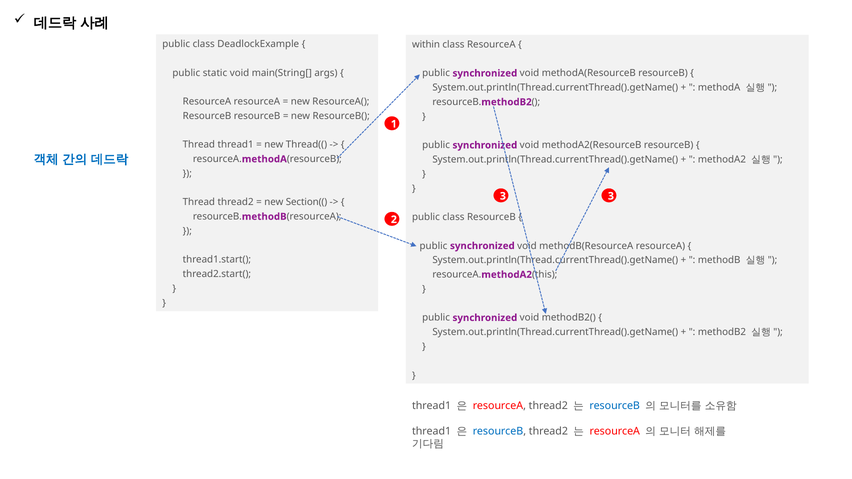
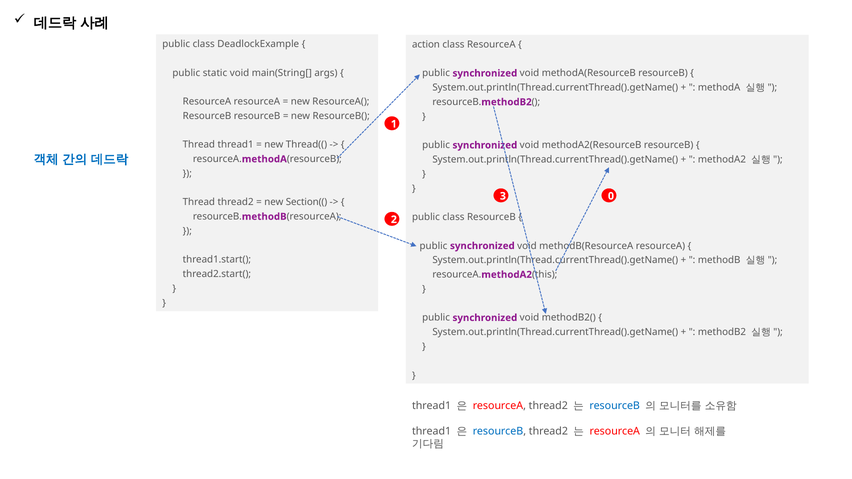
within: within -> action (426, 45)
3 3: 3 -> 0 (611, 196)
